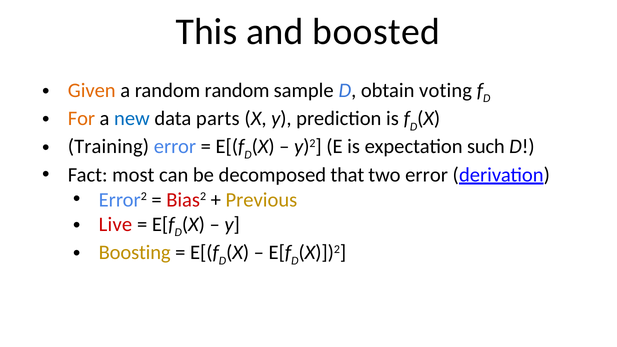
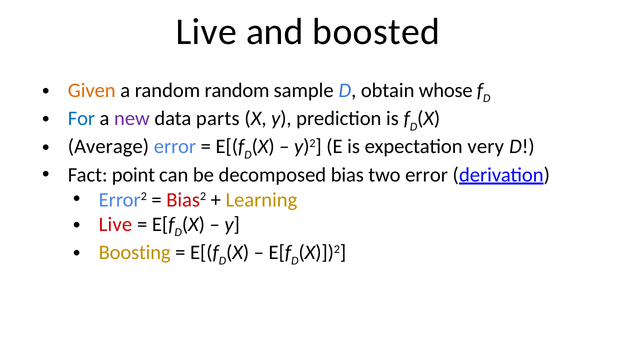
This: This -> Live (206, 32)
voting: voting -> whose (446, 91)
For colour: orange -> blue (81, 119)
new colour: blue -> purple (132, 119)
Training: Training -> Average (108, 147)
such: such -> very (486, 147)
most: most -> point (133, 175)
that: that -> bias (347, 175)
Previous: Previous -> Learning (261, 200)
